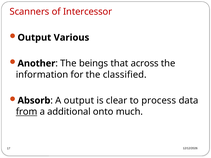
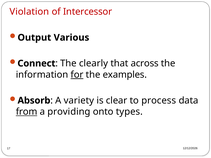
Scanners: Scanners -> Violation (29, 12)
Another: Another -> Connect (36, 64)
beings: beings -> clearly (94, 64)
for underline: none -> present (77, 75)
classified: classified -> examples (125, 75)
A output: output -> variety (79, 101)
additional: additional -> providing (69, 112)
much: much -> types (129, 112)
